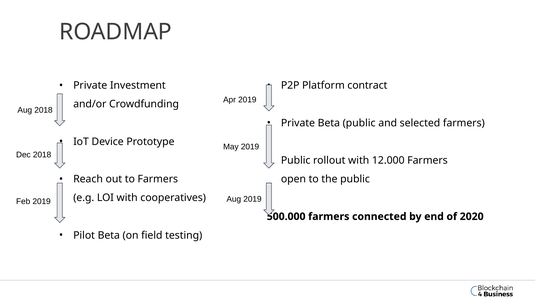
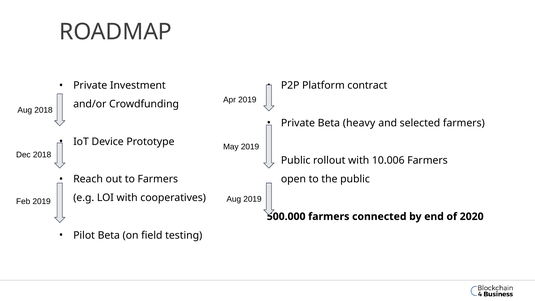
Beta public: public -> heavy (359, 123)
12.000: 12.000 -> 10.006 (388, 160)
